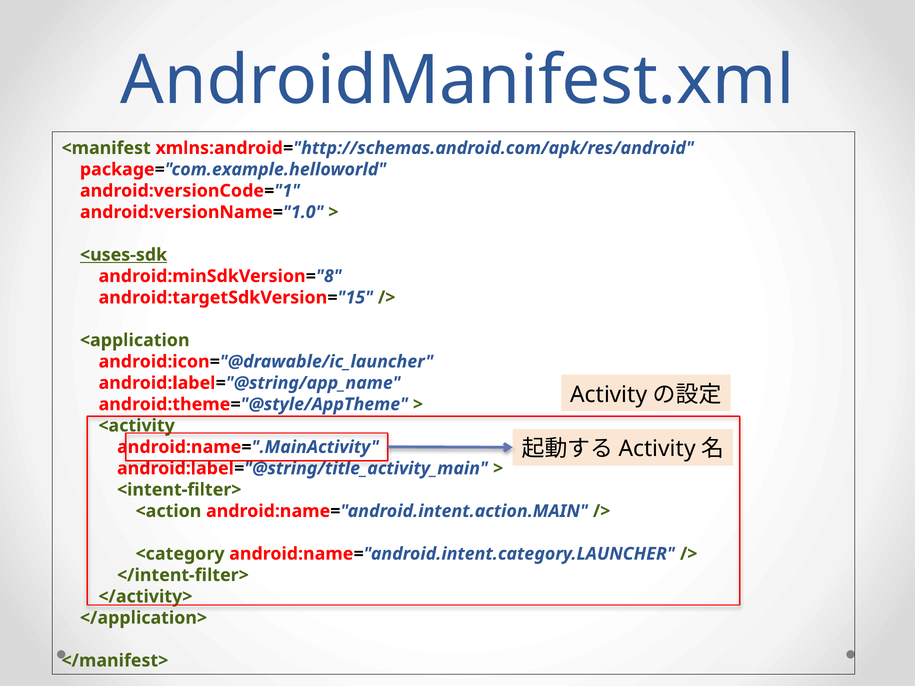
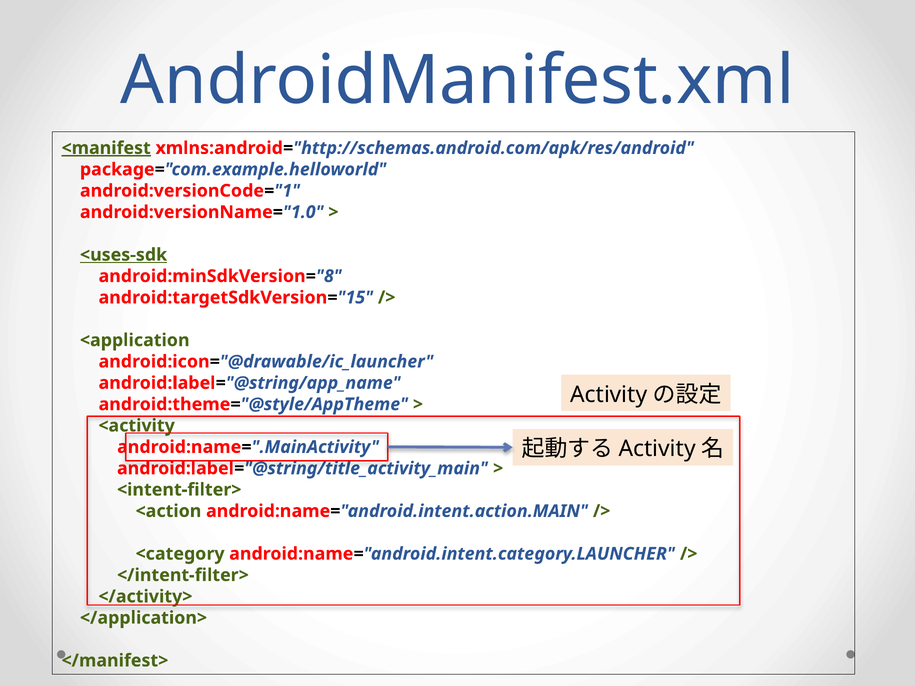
<manifest underline: none -> present (106, 148)
